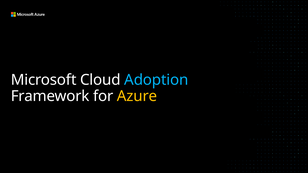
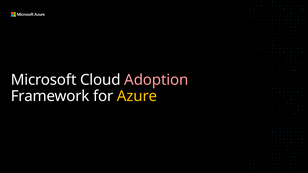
Adoption colour: light blue -> pink (156, 80)
